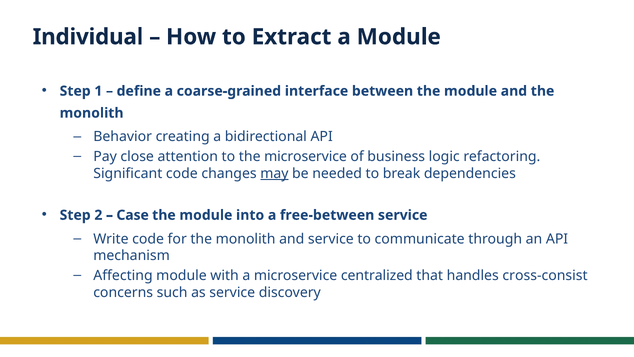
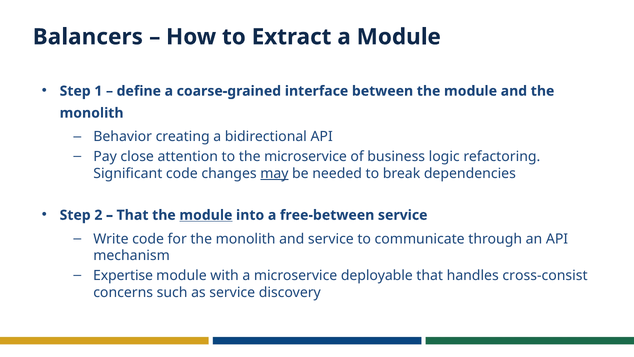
Individual: Individual -> Balancers (88, 37)
Case: Case -> That (133, 215)
module underline: none -> present (206, 215)
Affecting: Affecting -> Expertise (123, 275)
centralized: centralized -> deployable (377, 275)
